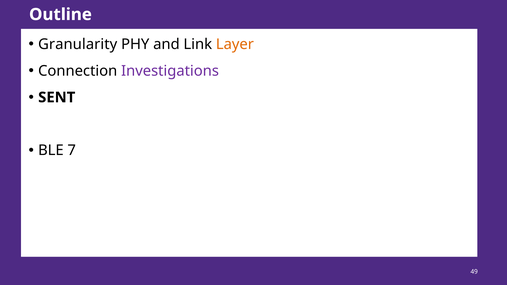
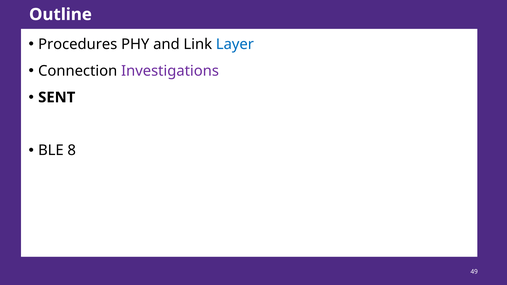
Granularity: Granularity -> Procedures (78, 44)
Layer colour: orange -> blue (235, 44)
7: 7 -> 8 (72, 151)
